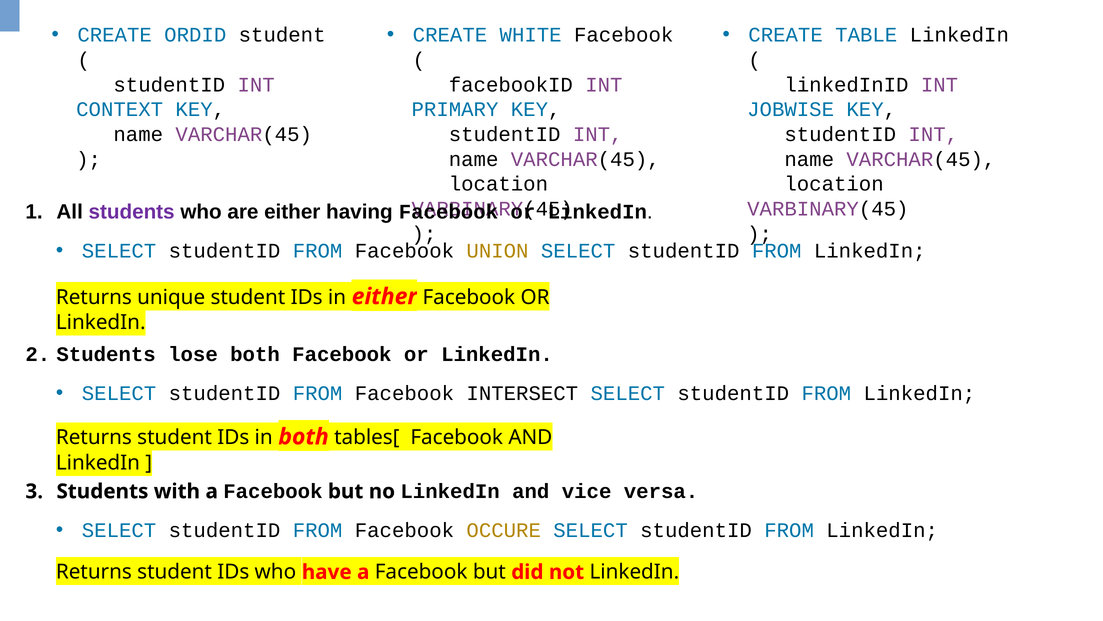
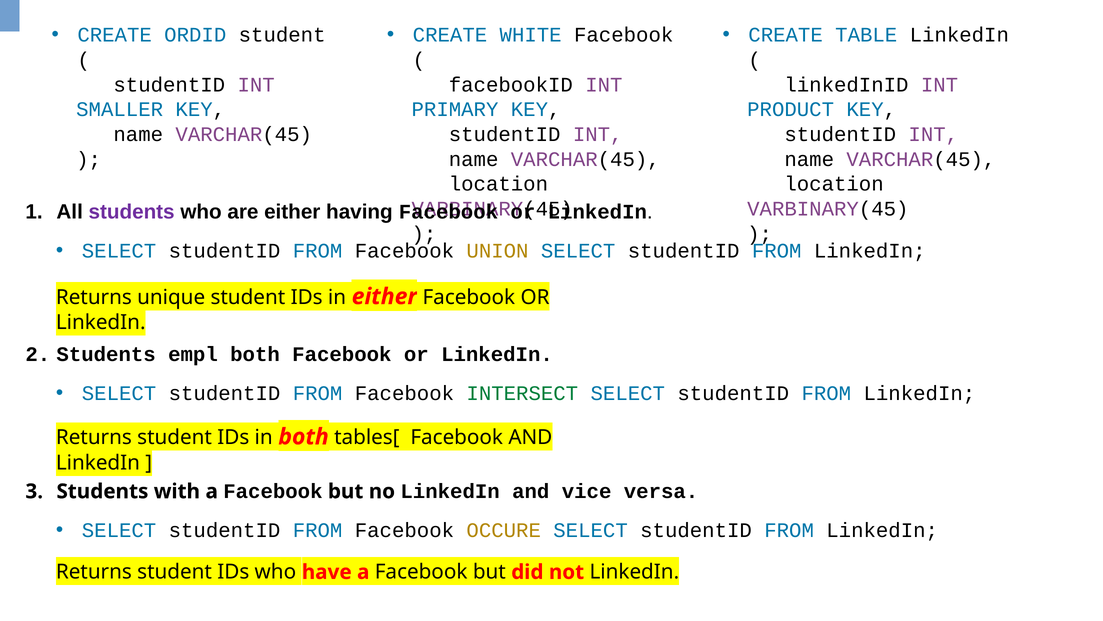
CONTEXT: CONTEXT -> SMALLER (120, 109)
JOBWISE: JOBWISE -> PRODUCT (791, 109)
lose: lose -> empl (193, 354)
INTERSECT colour: black -> green (522, 393)
